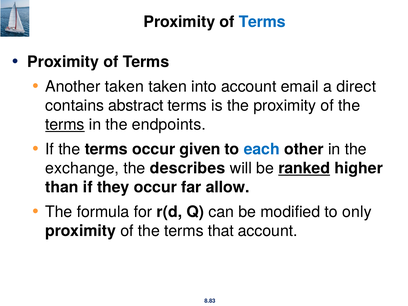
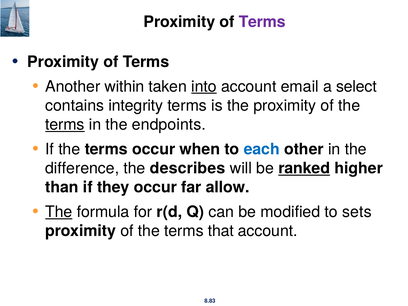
Terms colour: blue -> purple (262, 22)
Another taken: taken -> within (124, 86)
into underline: none -> present (204, 86)
direct: direct -> select (356, 86)
abstract: abstract -> integrity (136, 106)
given: given -> when (200, 149)
exchange: exchange -> difference (82, 168)
The underline: none -> present (59, 212)
only: only -> sets (357, 212)
